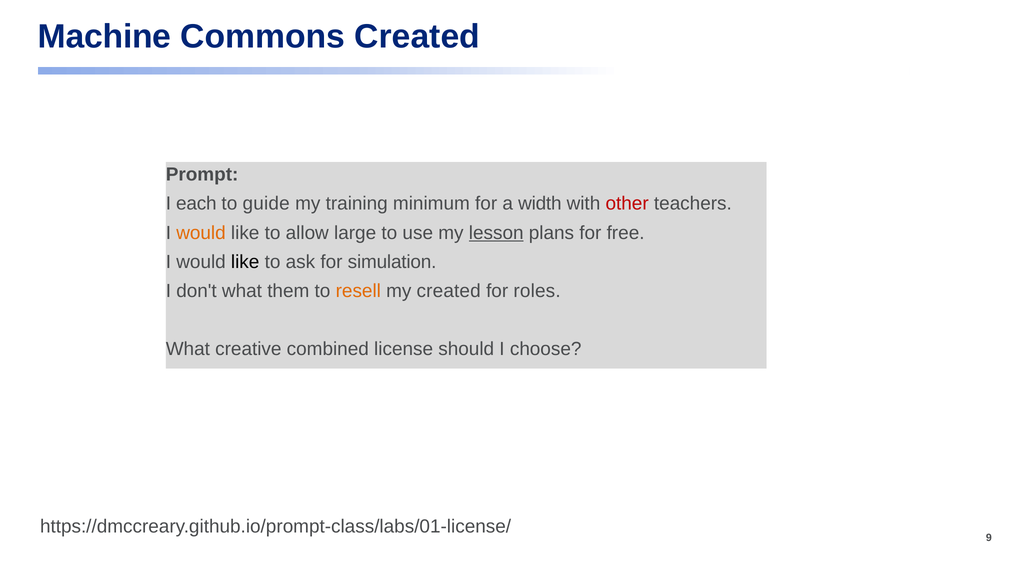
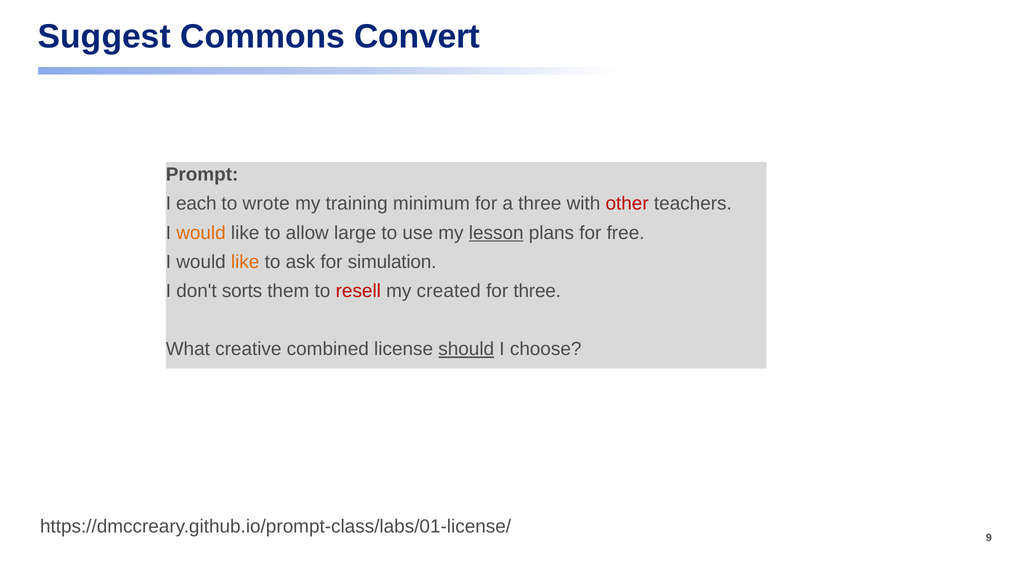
Machine: Machine -> Suggest (104, 37)
Commons Created: Created -> Convert (417, 37)
guide: guide -> wrote (266, 204)
a width: width -> three (540, 204)
like colour: black -> orange (245, 262)
don't what: what -> sorts (242, 291)
resell colour: orange -> red (358, 291)
for roles: roles -> three (537, 291)
should underline: none -> present (466, 349)
